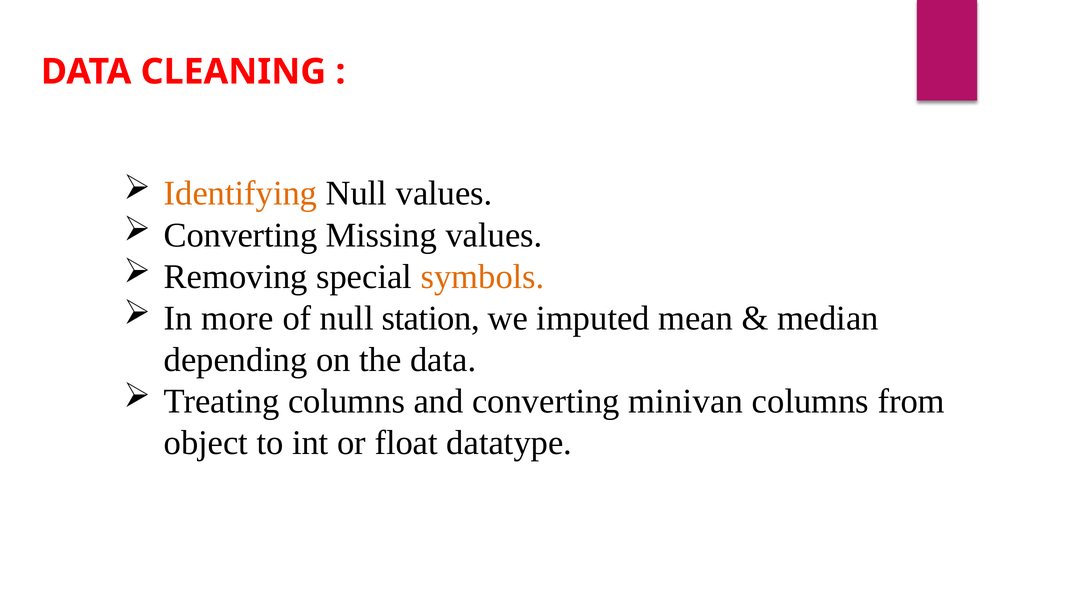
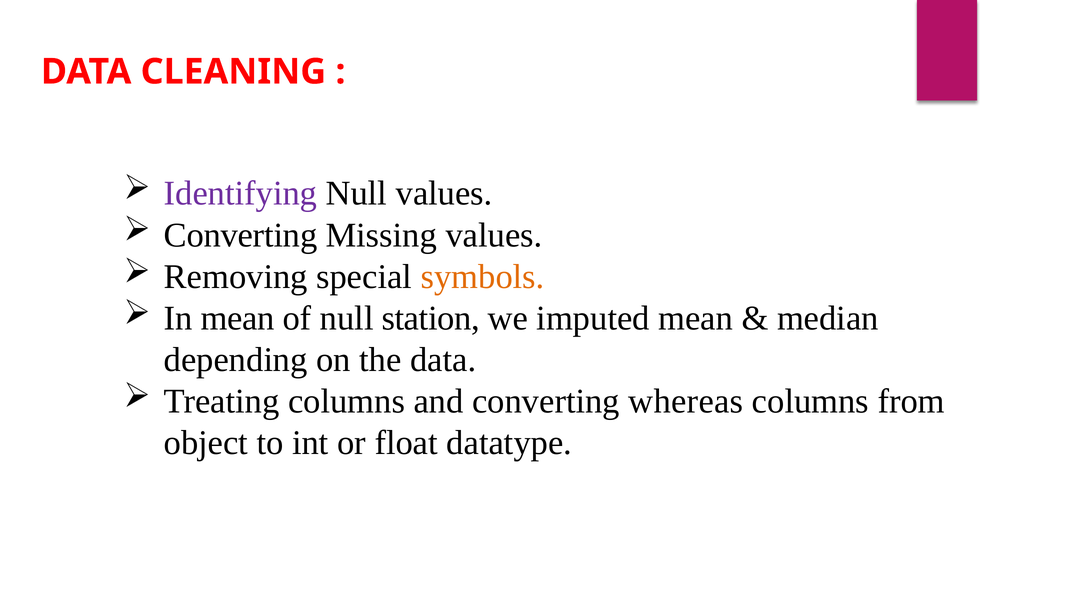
Identifying colour: orange -> purple (240, 193)
In more: more -> mean (238, 318)
minivan: minivan -> whereas (686, 401)
